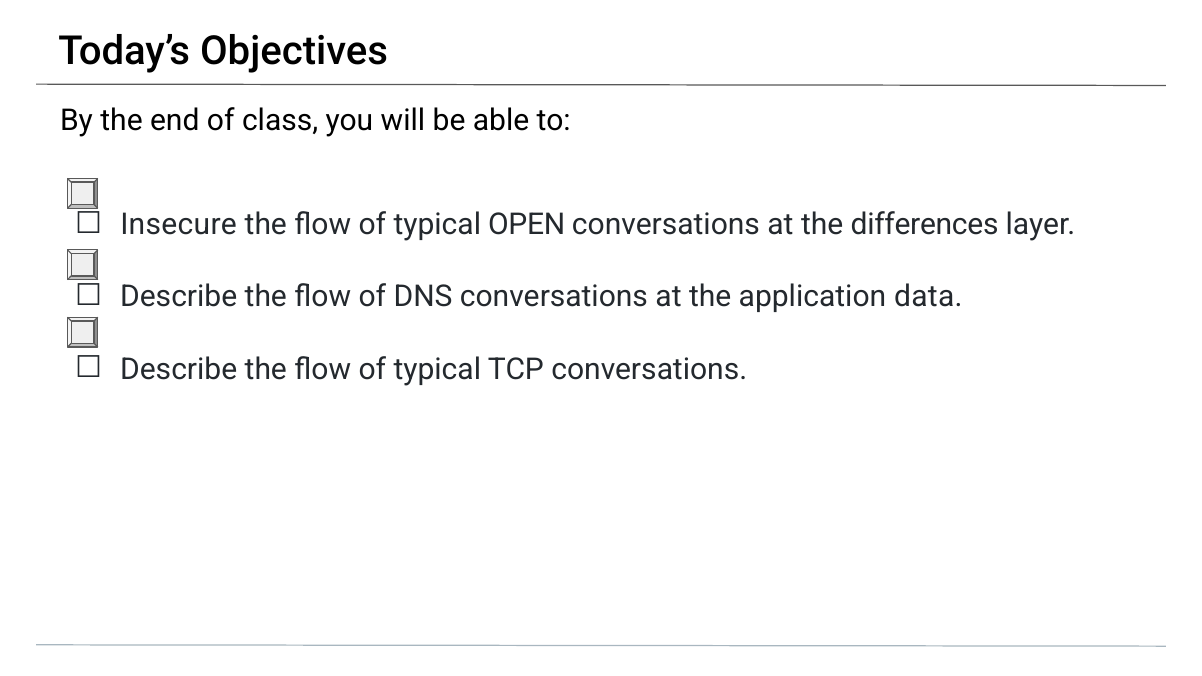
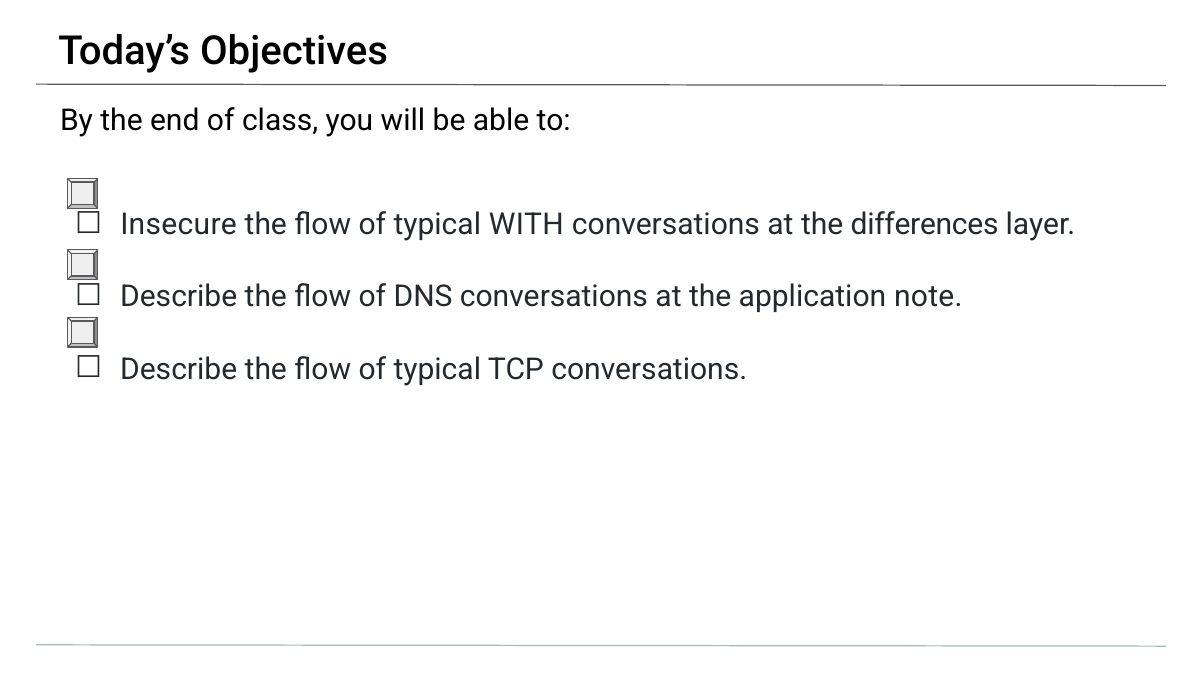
OPEN: OPEN -> WITH (526, 225)
data: data -> note (928, 297)
